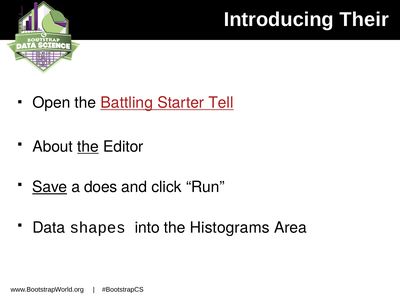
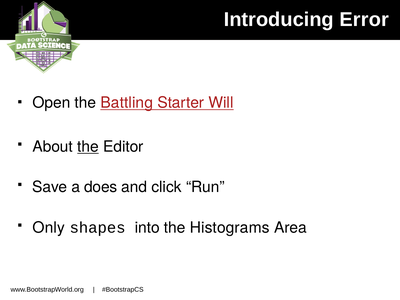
Their: Their -> Error (364, 20)
Tell: Tell -> Will (221, 103)
Save underline: present -> none (50, 187)
Data: Data -> Only (49, 228)
